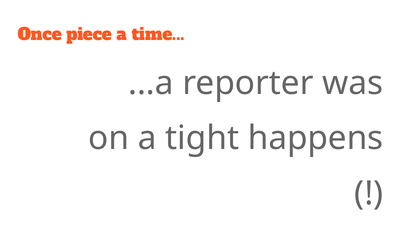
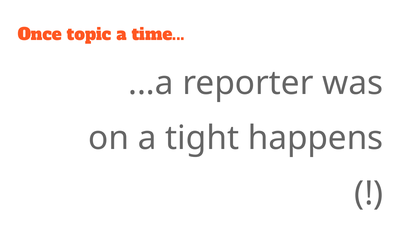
piece: piece -> topic (89, 35)
